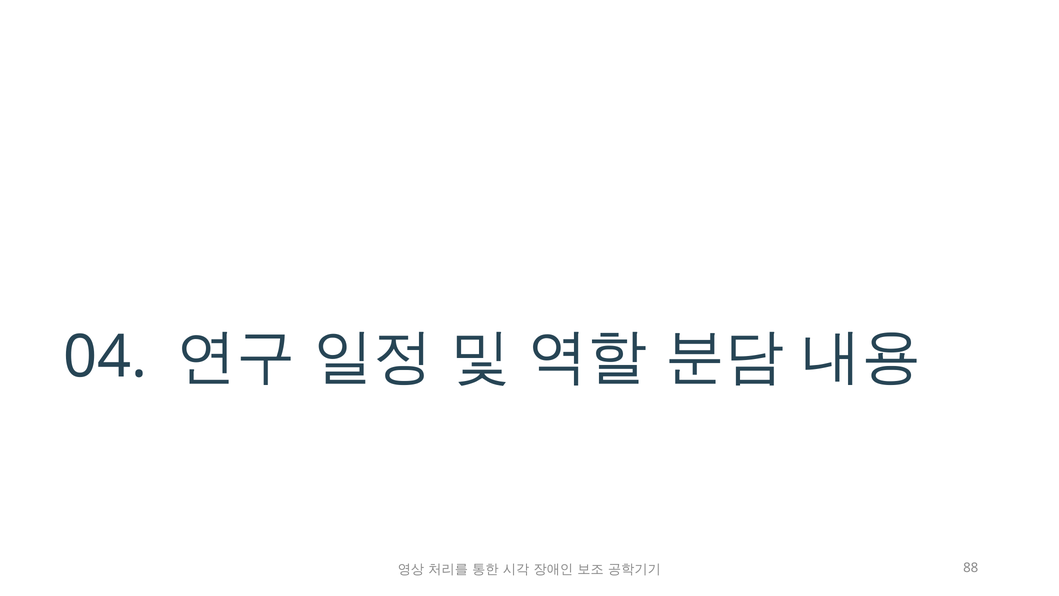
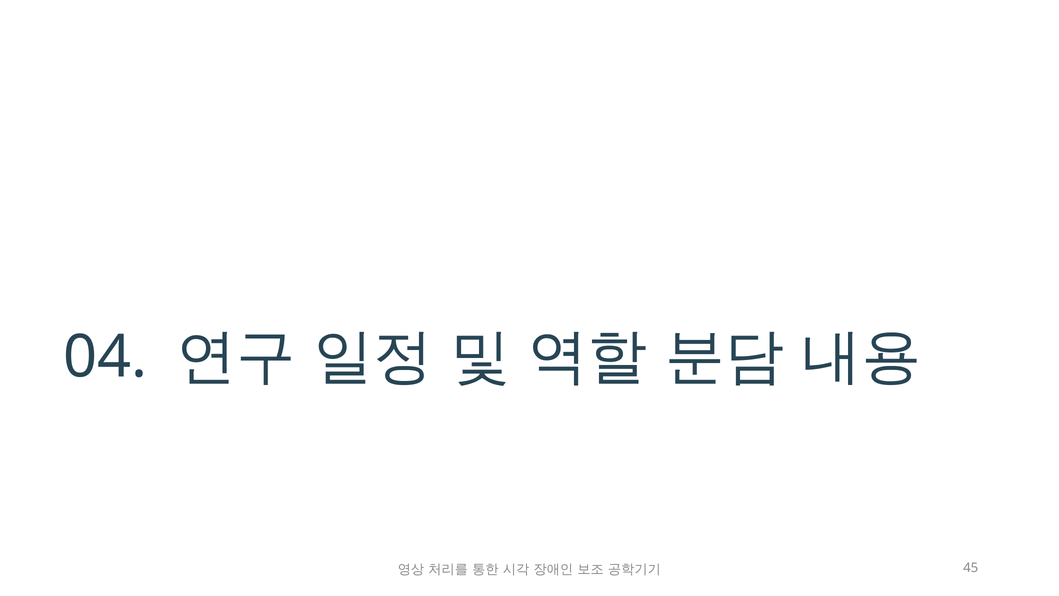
88: 88 -> 45 (971, 568)
